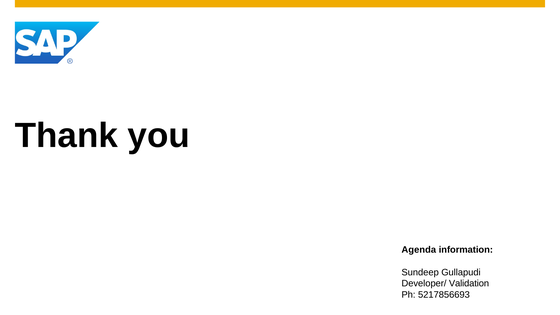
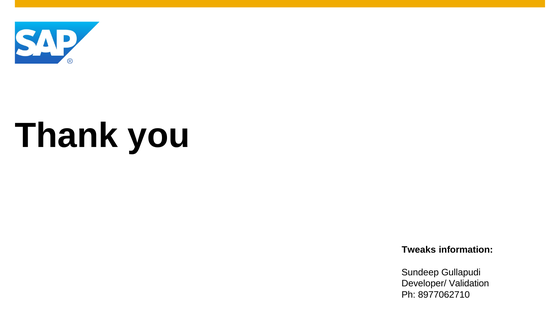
Agenda: Agenda -> Tweaks (419, 250)
5217856693: 5217856693 -> 8977062710 (444, 295)
